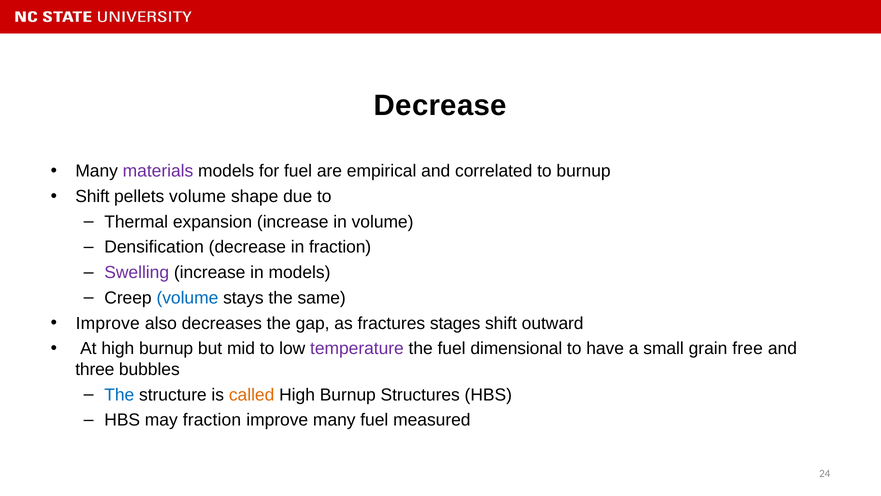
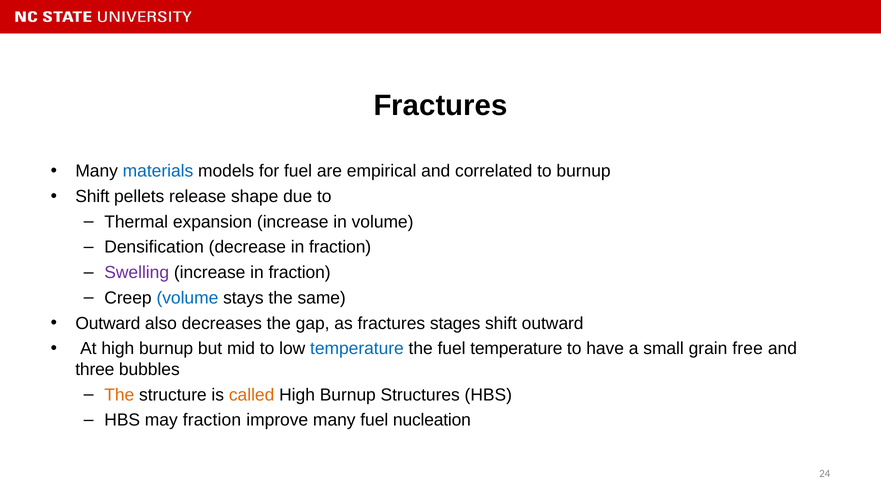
Decrease: Decrease -> Fractures (440, 106)
materials colour: purple -> blue (158, 171)
pellets volume: volume -> release (198, 196)
increase in models: models -> fraction (300, 272)
Improve: Improve -> Outward (108, 323)
temperature colour: purple -> blue (357, 348)
fuel dimensional: dimensional -> temperature (516, 348)
The colour: blue -> orange (119, 394)
measured: measured -> nucleation (432, 420)
